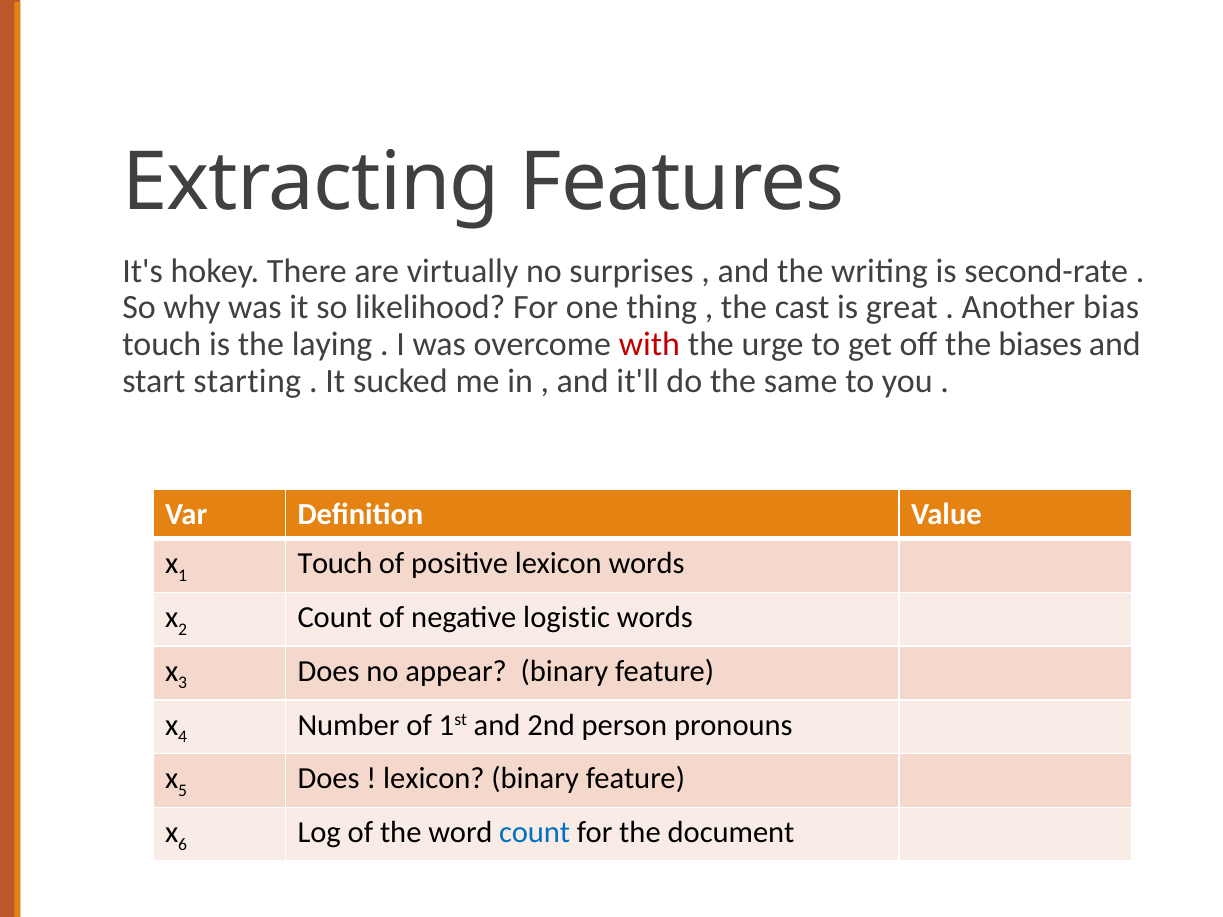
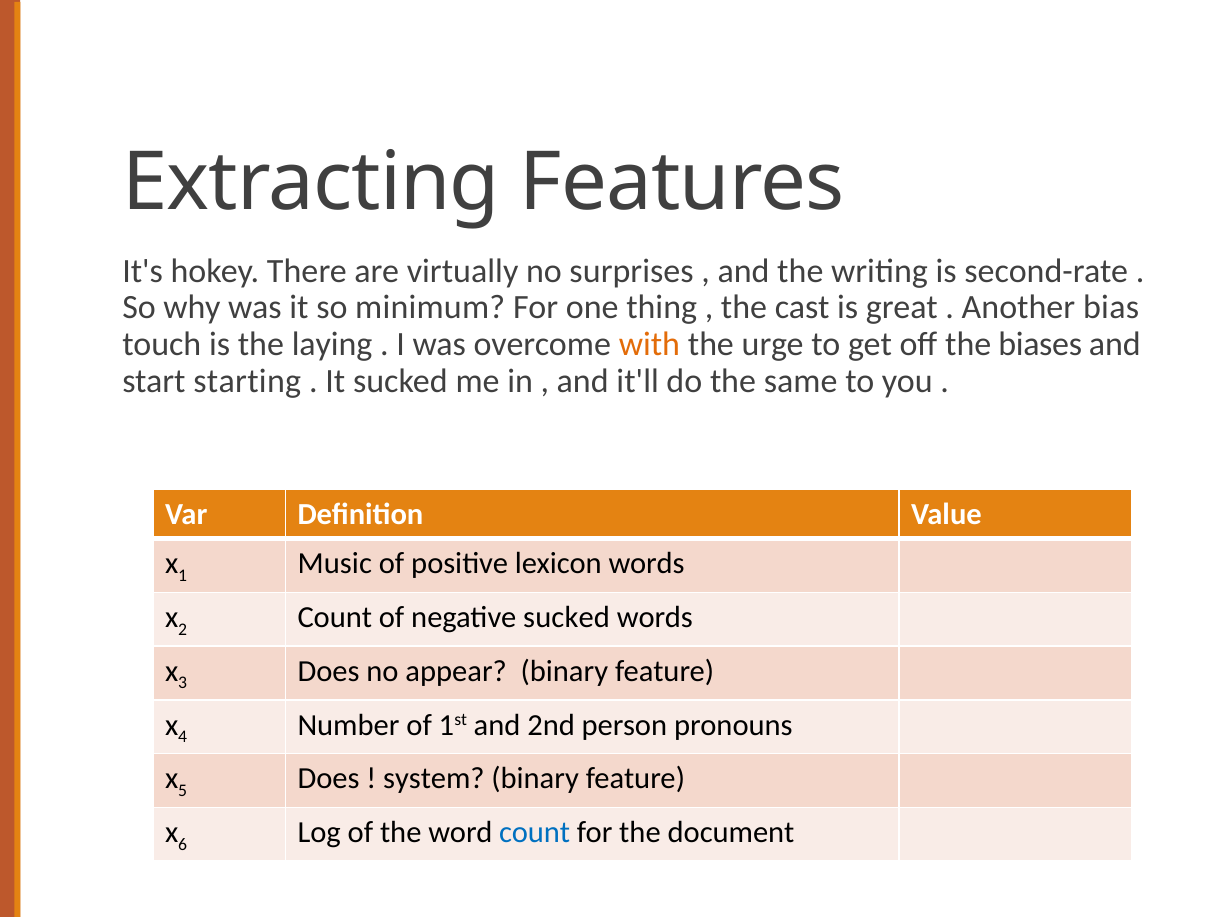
likelihood: likelihood -> minimum (430, 308)
with colour: red -> orange (649, 345)
Touch: Touch -> Music (335, 564)
negative logistic: logistic -> sucked (567, 618)
lexicon: lexicon -> system (434, 779)
